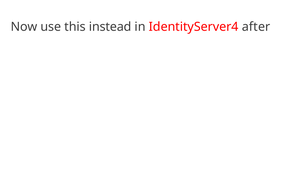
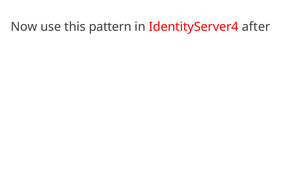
instead: instead -> pattern (110, 27)
